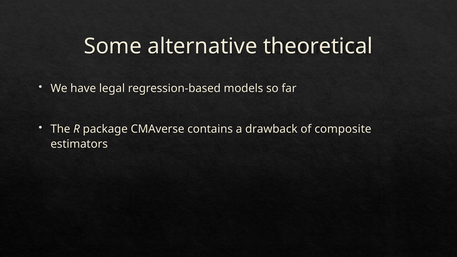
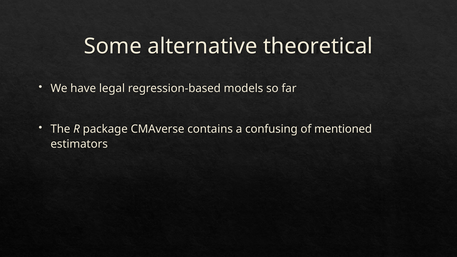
drawback: drawback -> confusing (271, 129)
composite: composite -> mentioned (343, 129)
